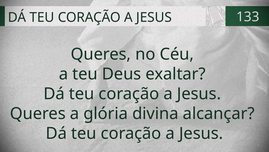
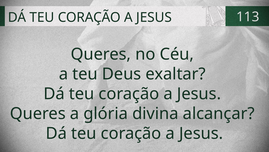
133: 133 -> 113 (248, 17)
